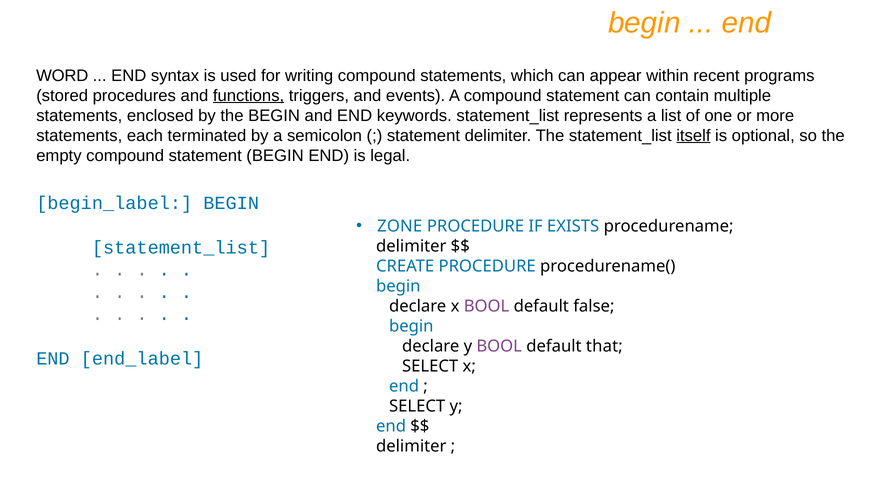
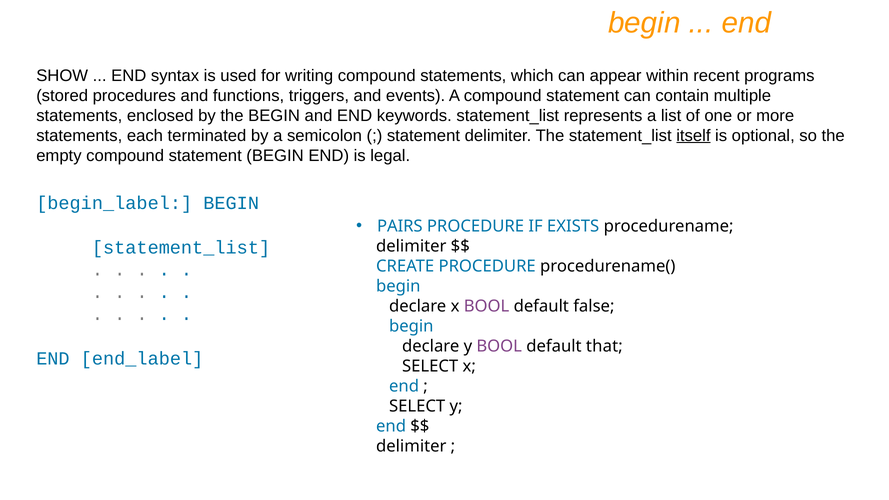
WORD: WORD -> SHOW (62, 76)
functions underline: present -> none (249, 96)
ZONE: ZONE -> PAIRS (400, 226)
